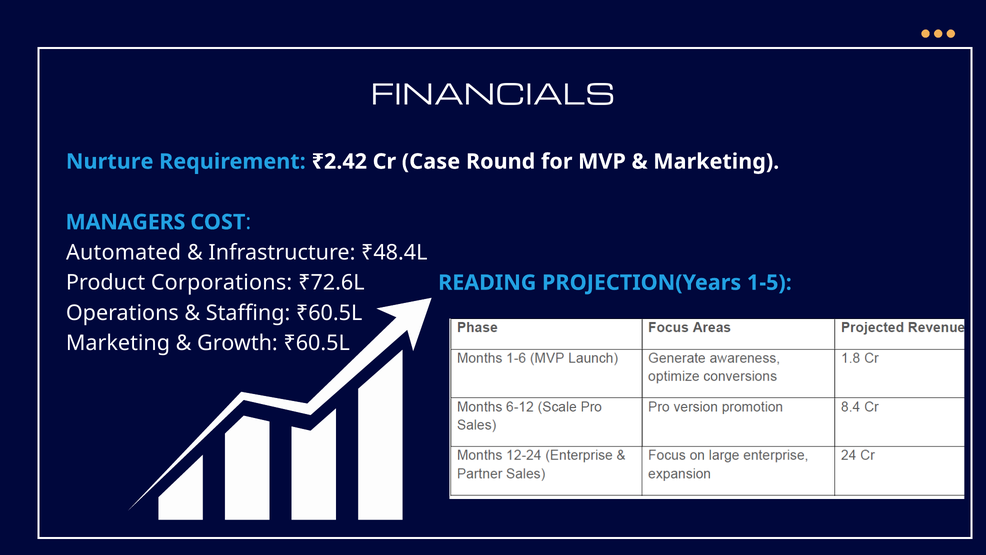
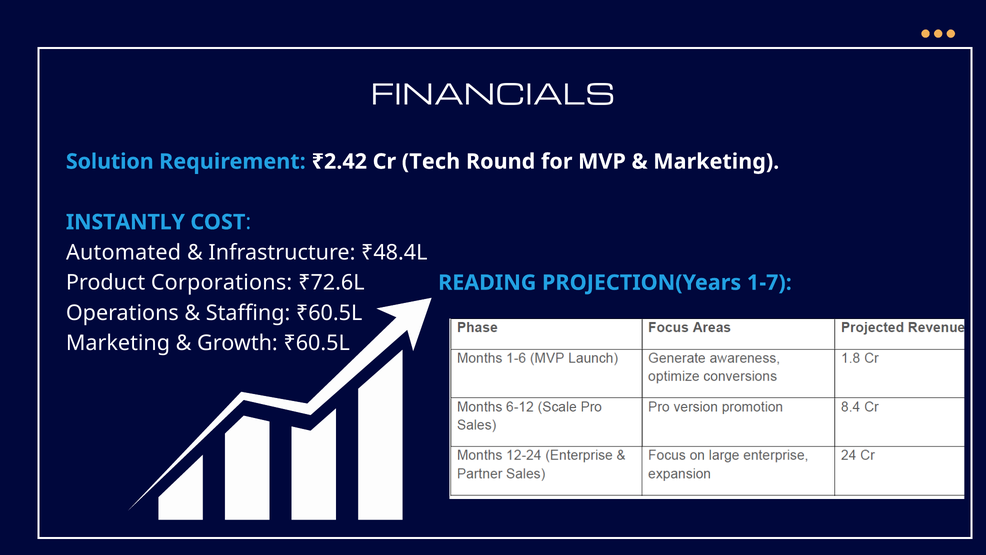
Nurture: Nurture -> Solution (110, 161)
Case: Case -> Tech (431, 161)
MANAGERS: MANAGERS -> INSTANTLY (125, 222)
1-5: 1-5 -> 1-7 (769, 283)
